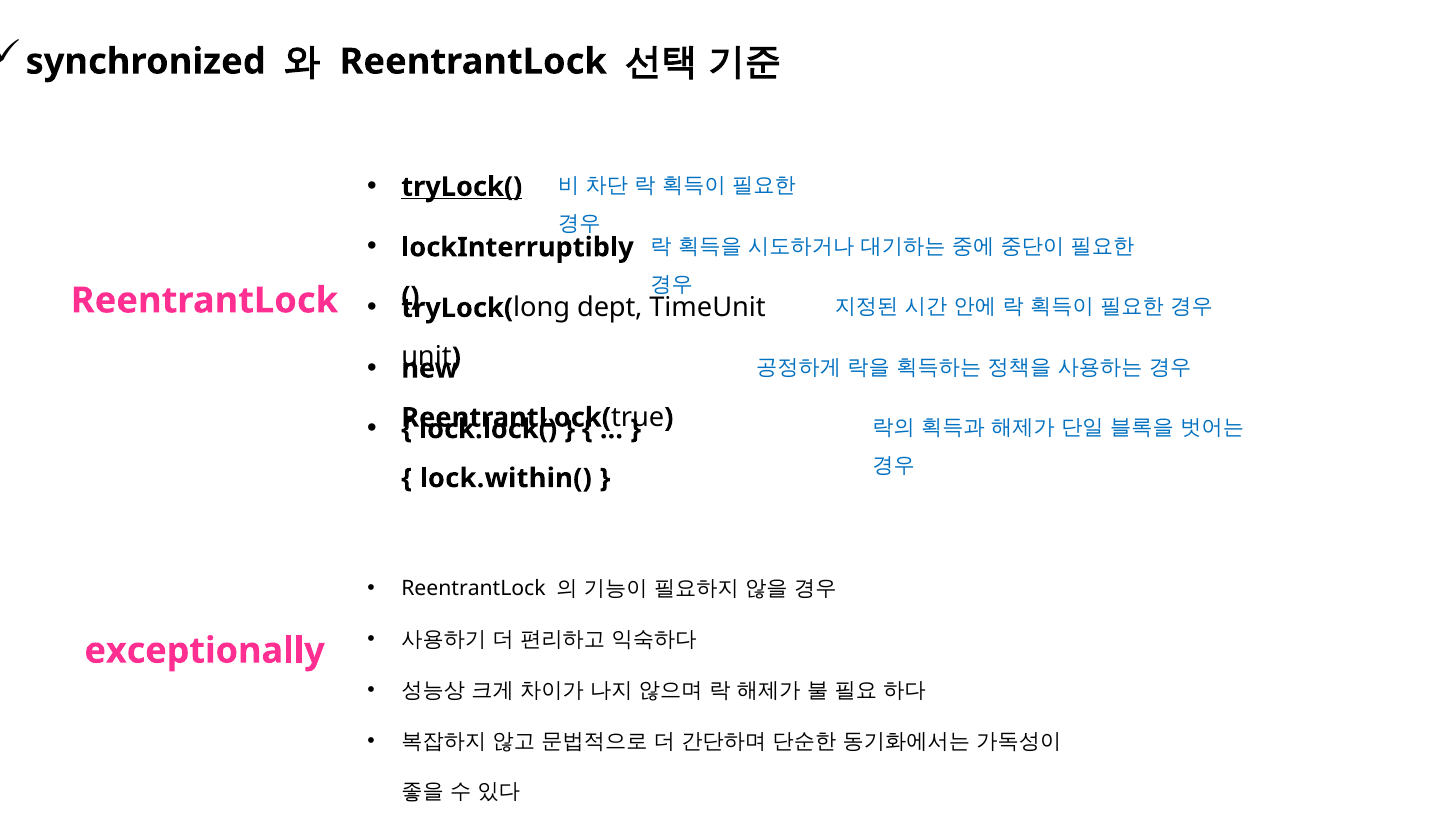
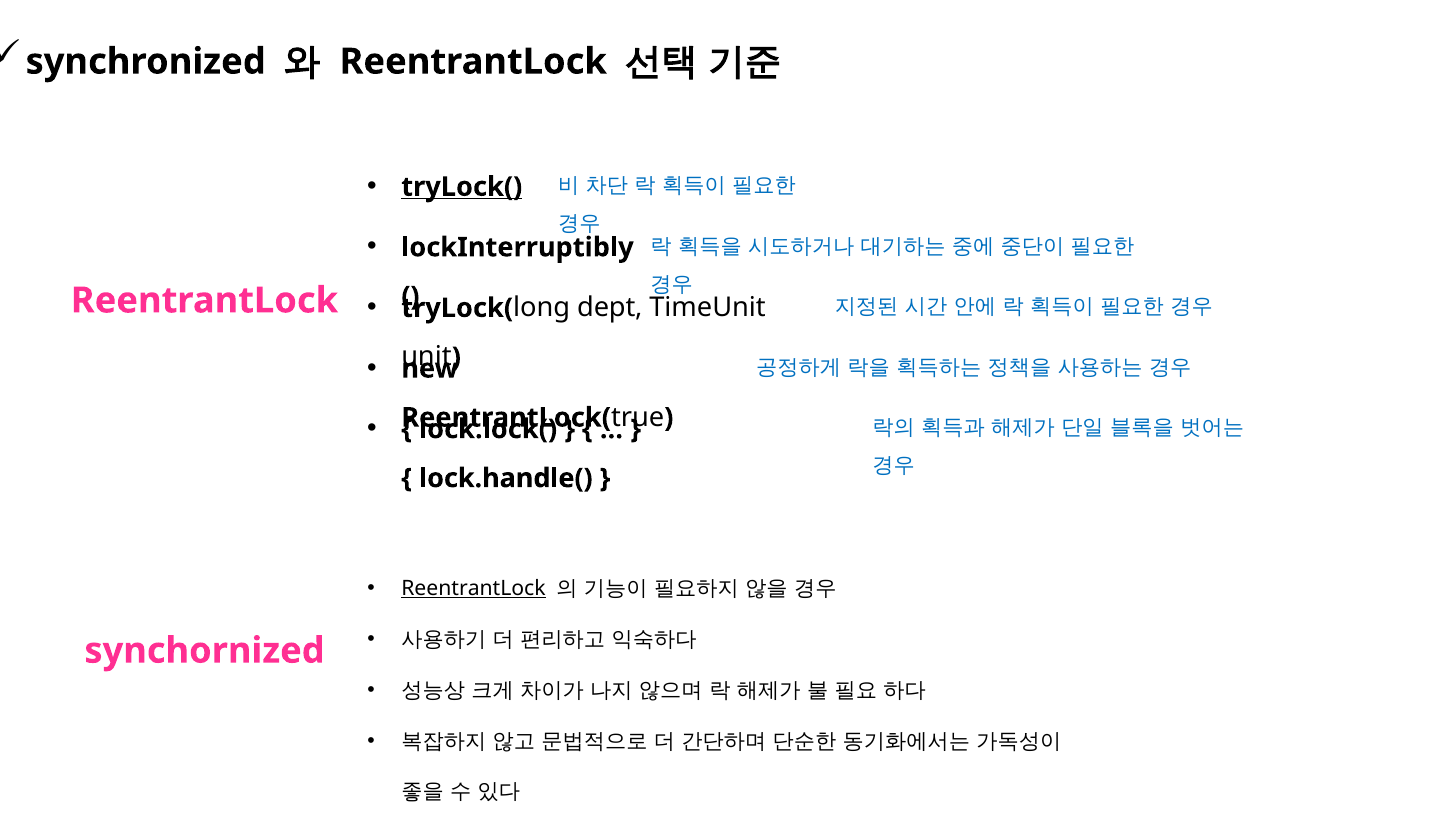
lock.within(: lock.within( -> lock.handle( (506, 478)
ReentrantLock underline: none -> present (474, 589)
exceptionally: exceptionally -> synchornized (205, 651)
